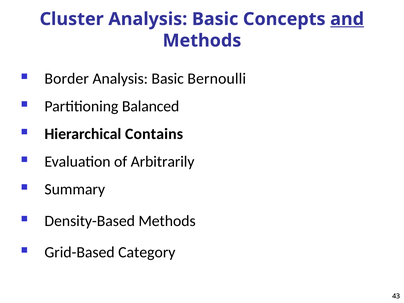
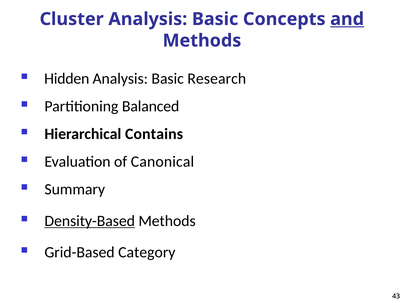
Border: Border -> Hidden (67, 79)
Bernoulli: Bernoulli -> Research (217, 79)
Arbitrarily: Arbitrarily -> Canonical (162, 162)
Density-Based underline: none -> present (90, 221)
